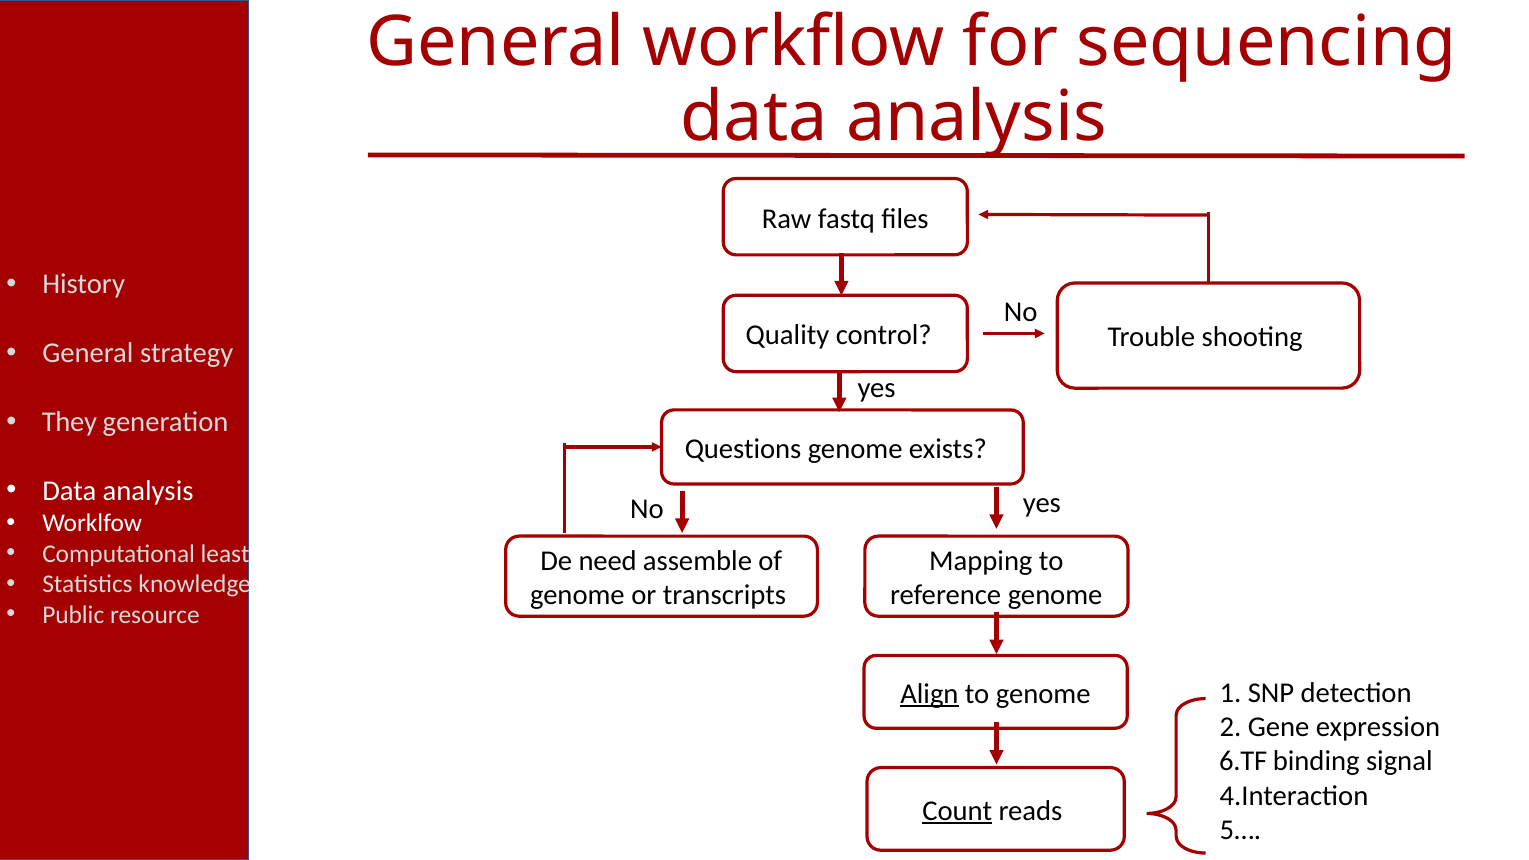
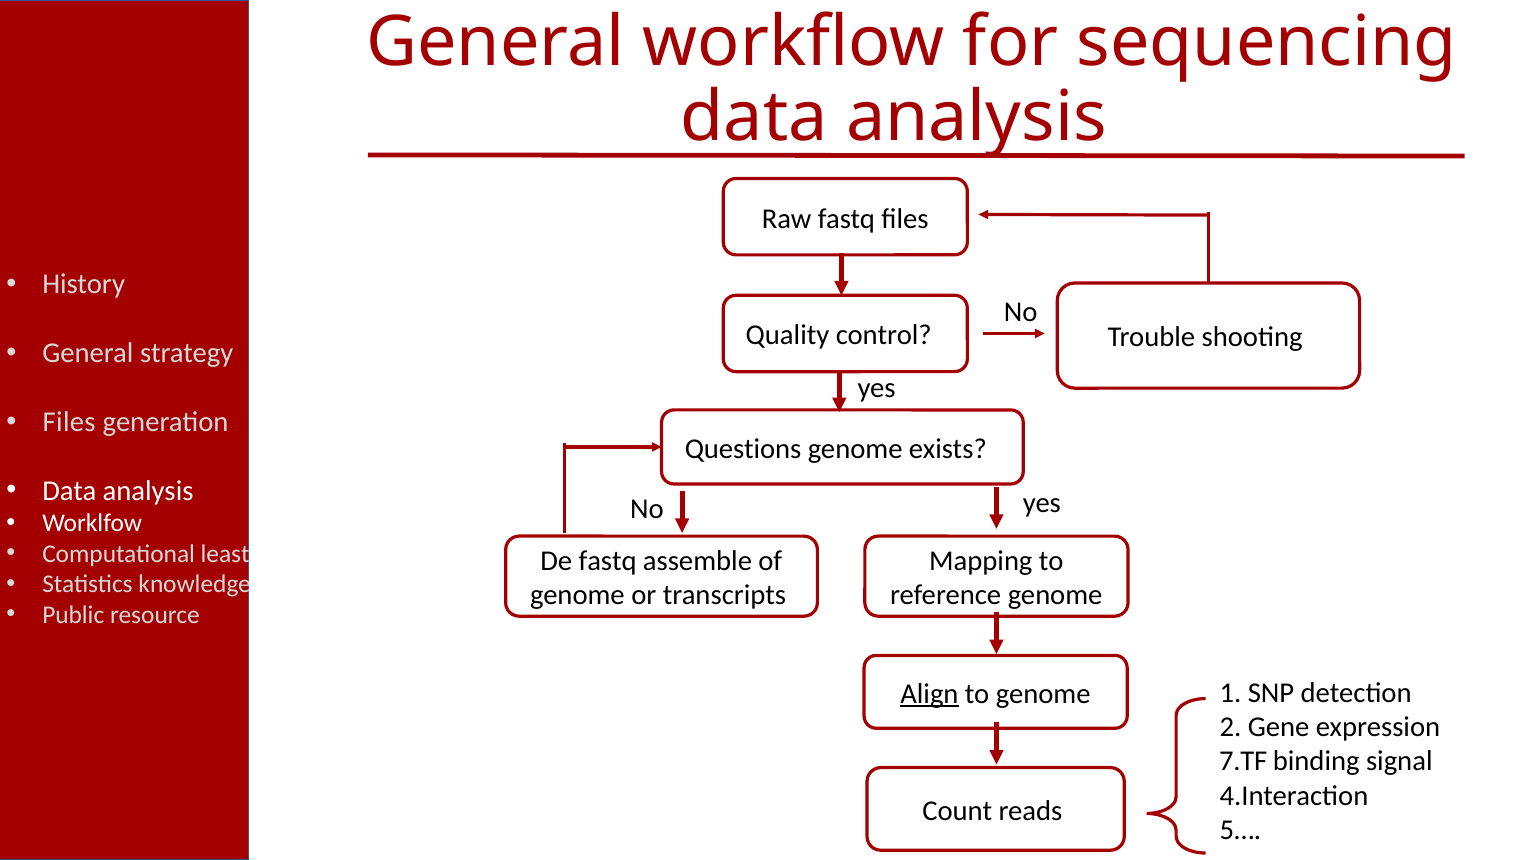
They: They -> Files (69, 422)
De need: need -> fastq (608, 561)
6.TF: 6.TF -> 7.TF (1243, 762)
Count underline: present -> none (957, 811)
